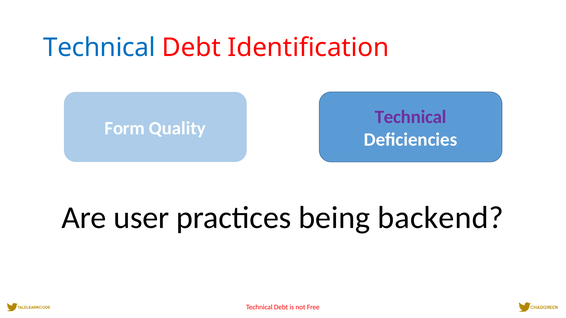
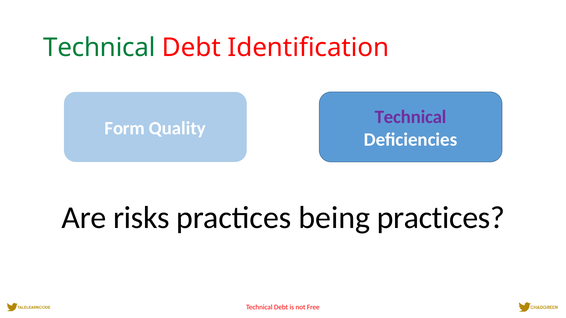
Technical colour: blue -> green (99, 48)
user: user -> risks (141, 218)
being backend: backend -> practices (441, 218)
